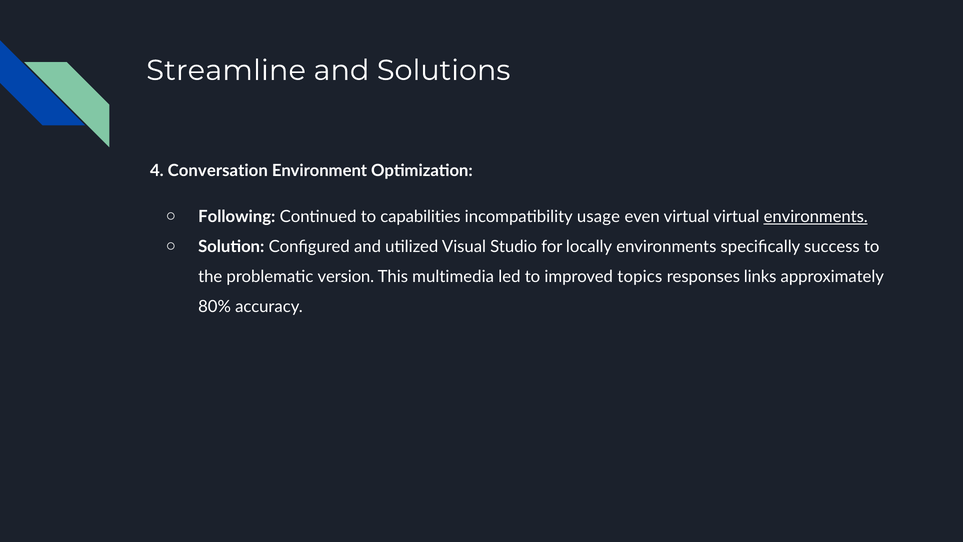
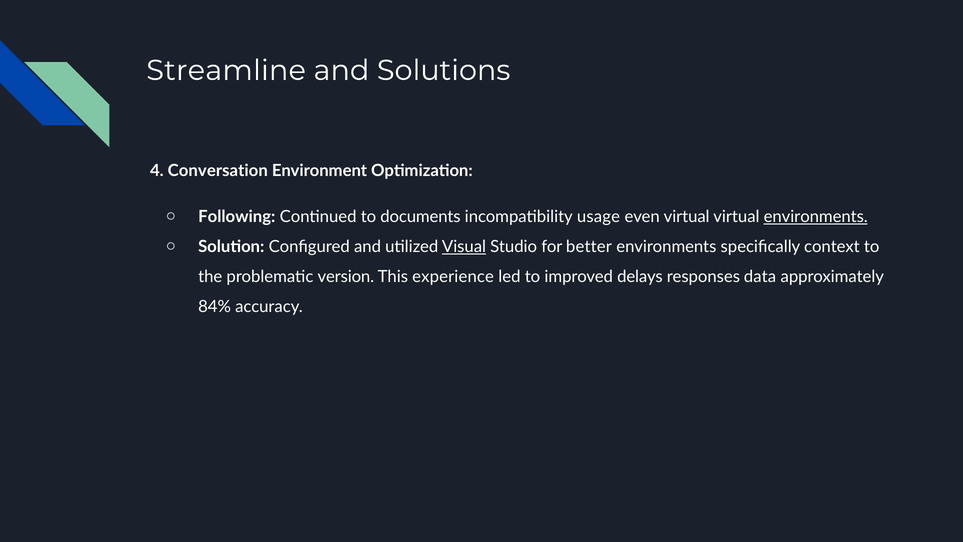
capabilities: capabilities -> documents (420, 217)
Visual underline: none -> present (464, 247)
locally: locally -> better (589, 247)
success: success -> context (832, 247)
multimedia: multimedia -> experience (453, 277)
topics: topics -> delays (640, 277)
links: links -> data (760, 277)
80%: 80% -> 84% (215, 307)
